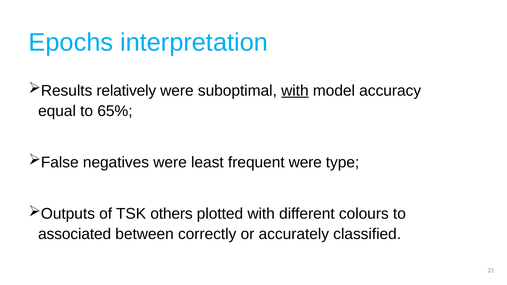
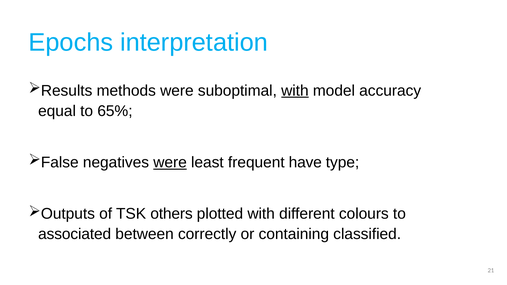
relatively: relatively -> methods (126, 91)
were underline: none -> present (170, 162)
frequent were: were -> have (305, 162)
accurately: accurately -> containing (294, 234)
